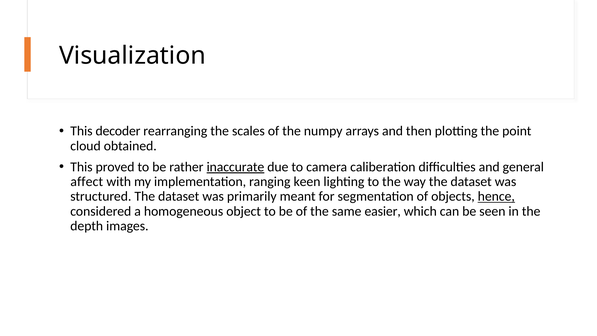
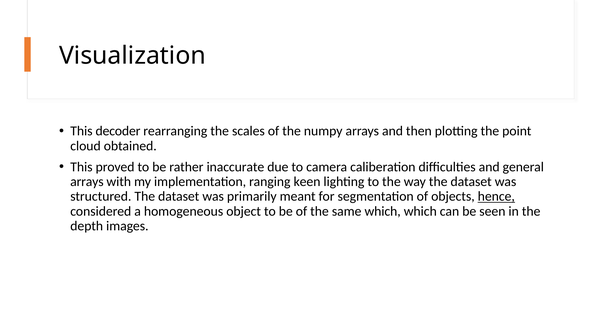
inaccurate underline: present -> none (235, 167)
affect: affect -> arrays (87, 182)
same easier: easier -> which (383, 211)
